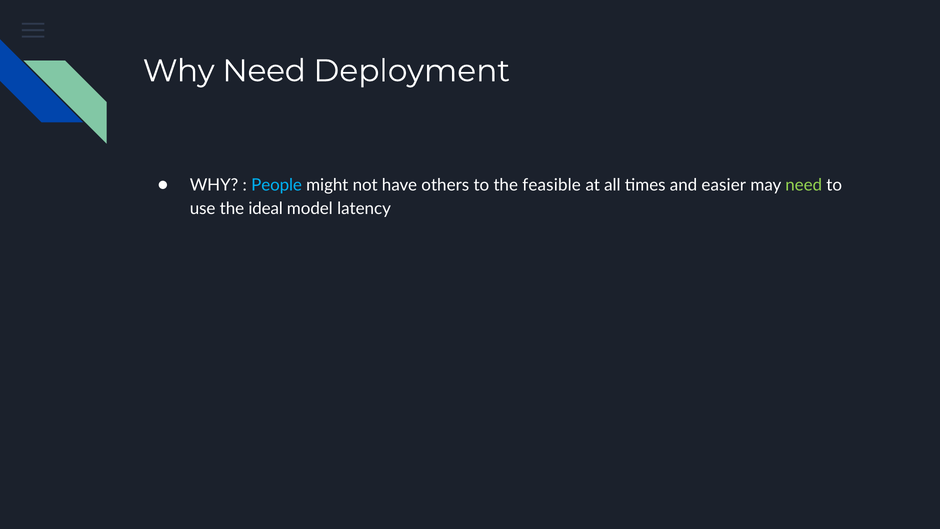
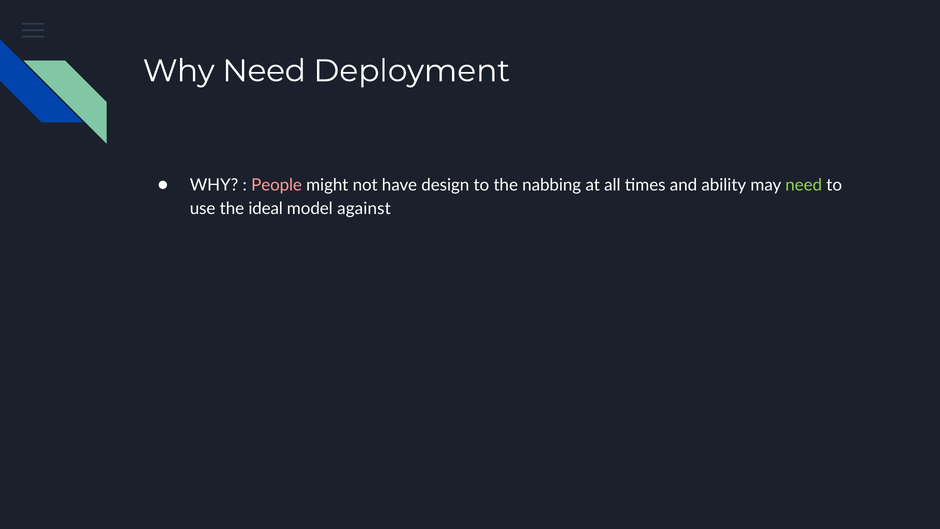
People colour: light blue -> pink (277, 185)
others: others -> design (445, 185)
feasible: feasible -> nabbing (552, 185)
easier: easier -> ability (724, 185)
latency: latency -> against (364, 208)
